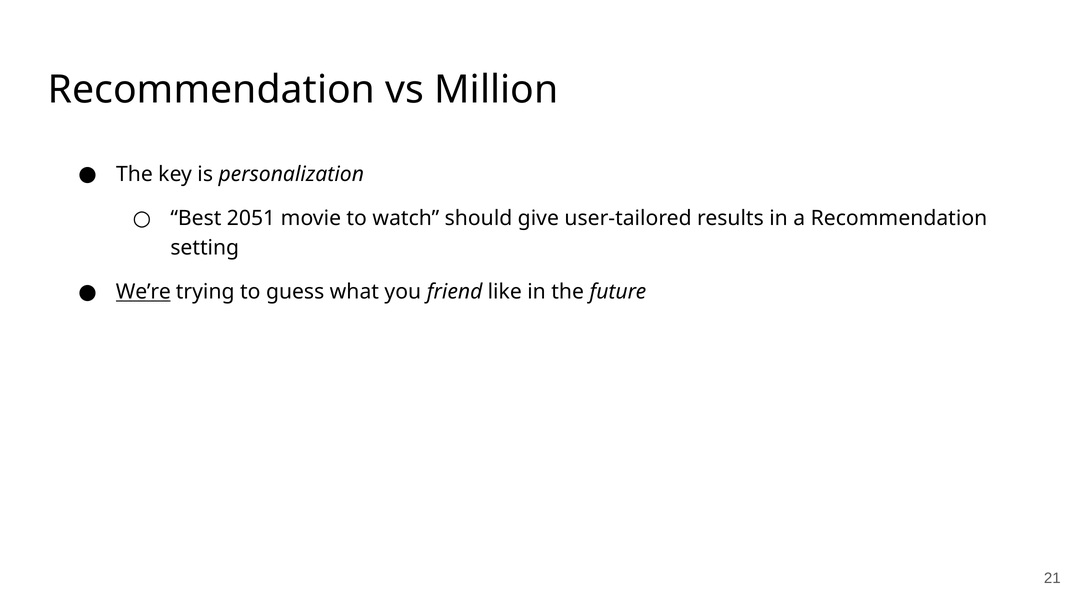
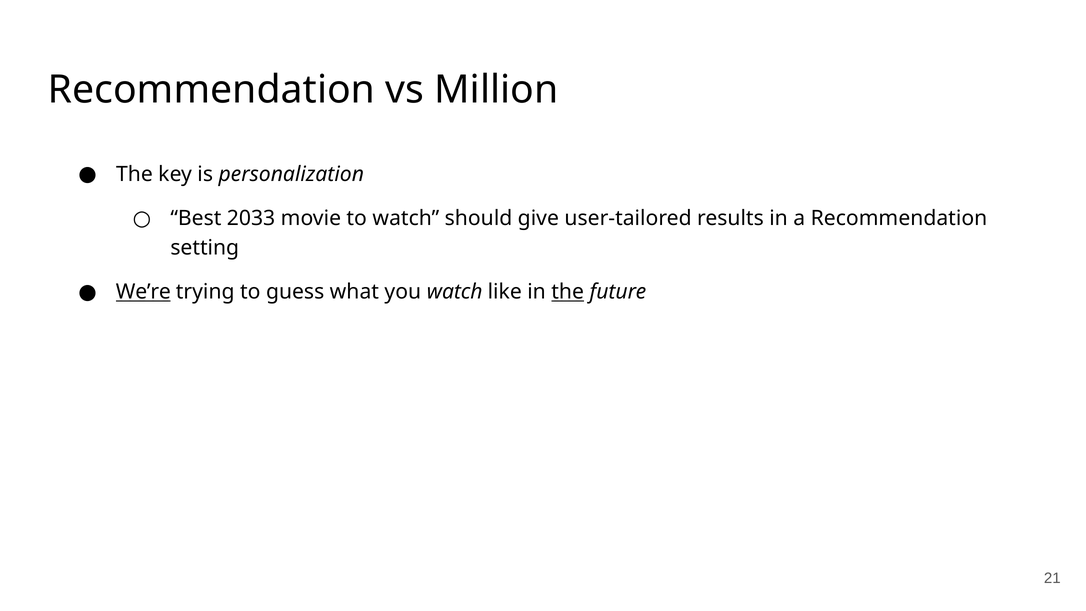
2051: 2051 -> 2033 (251, 218)
you friend: friend -> watch (455, 292)
the underline: none -> present (568, 292)
